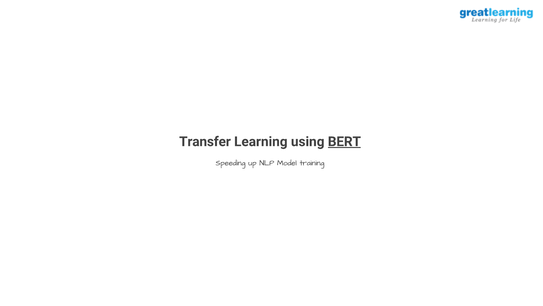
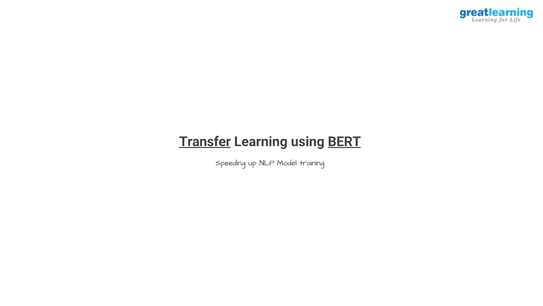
Transfer underline: none -> present (205, 141)
